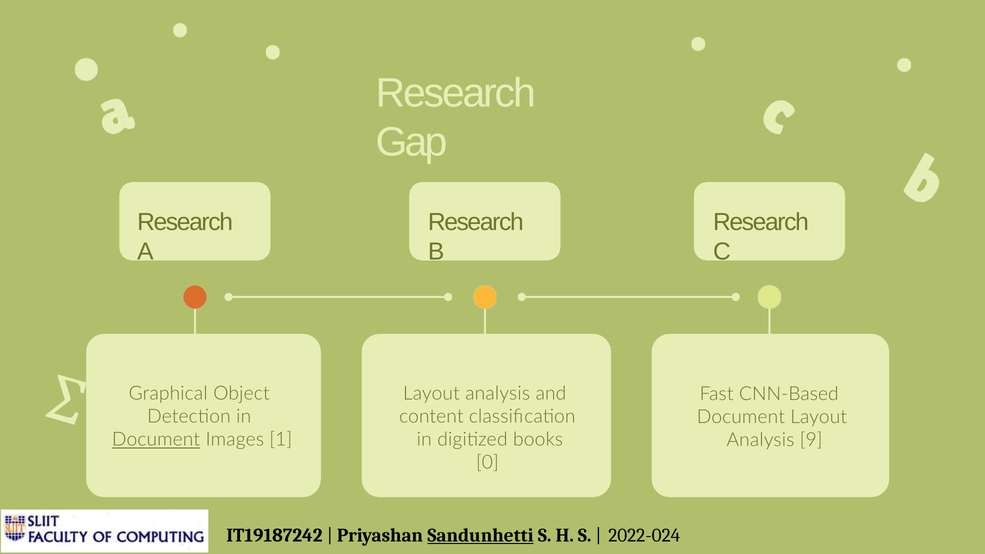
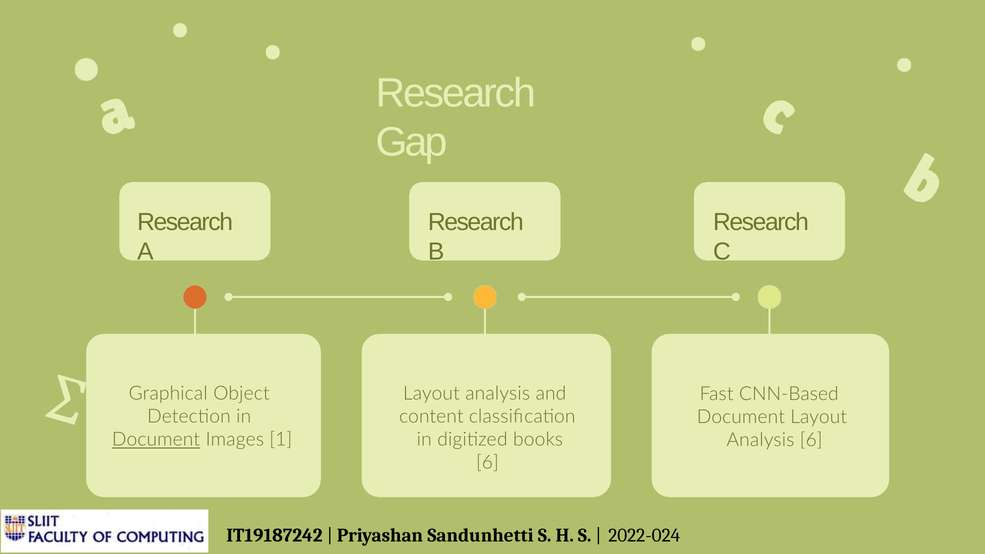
Analysis 9: 9 -> 6 (811, 440)
0: 0 -> 6 (487, 463)
Sandunhetti underline: present -> none (481, 535)
